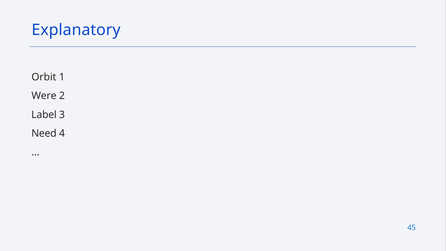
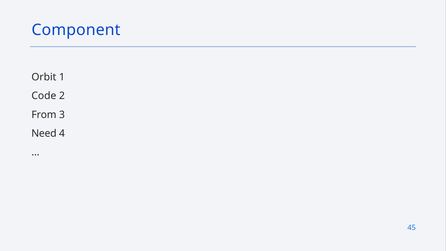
Explanatory: Explanatory -> Component (76, 30)
Were: Were -> Code (44, 96)
Label: Label -> From (44, 115)
